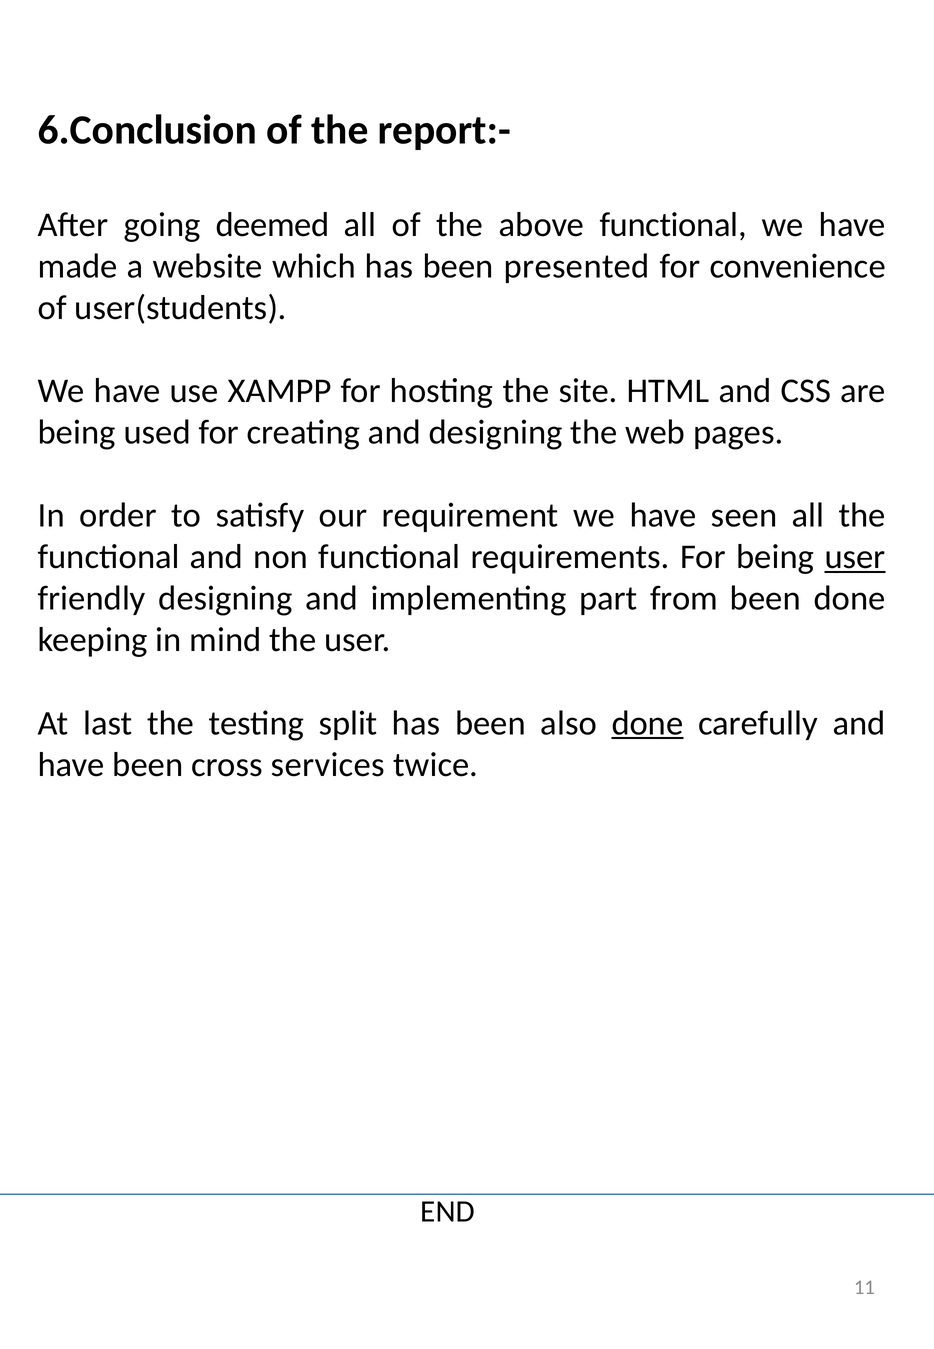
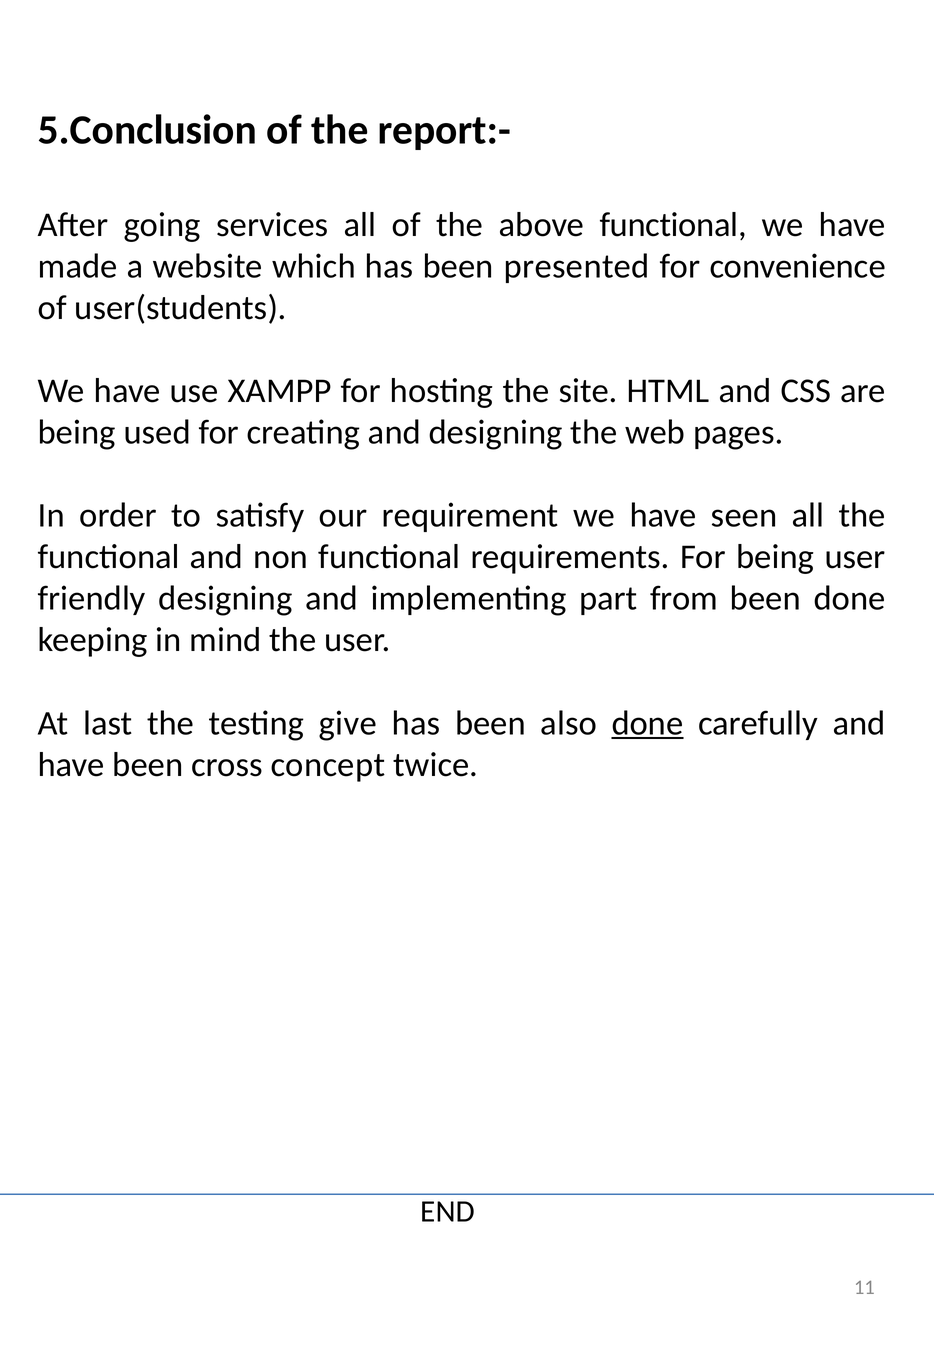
6.Conclusion: 6.Conclusion -> 5.Conclusion (147, 130)
deemed: deemed -> services (272, 225)
user underline: present -> none (855, 557)
split: split -> give (348, 723)
services: services -> concept (328, 765)
